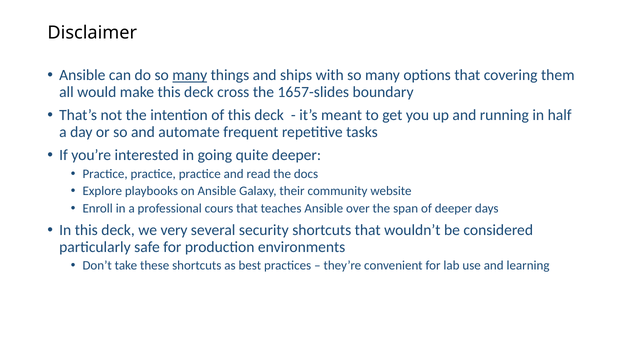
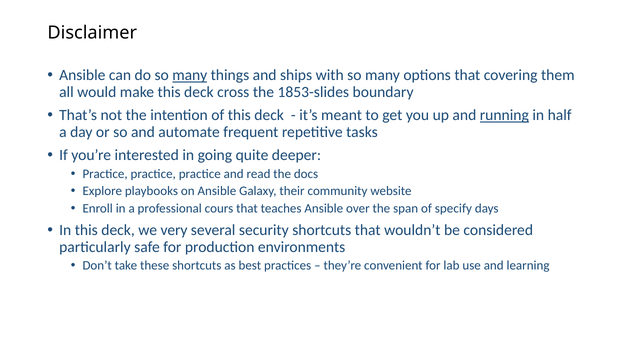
1657-slides: 1657-slides -> 1853-slides (313, 92)
running underline: none -> present (504, 115)
of deeper: deeper -> specify (453, 209)
